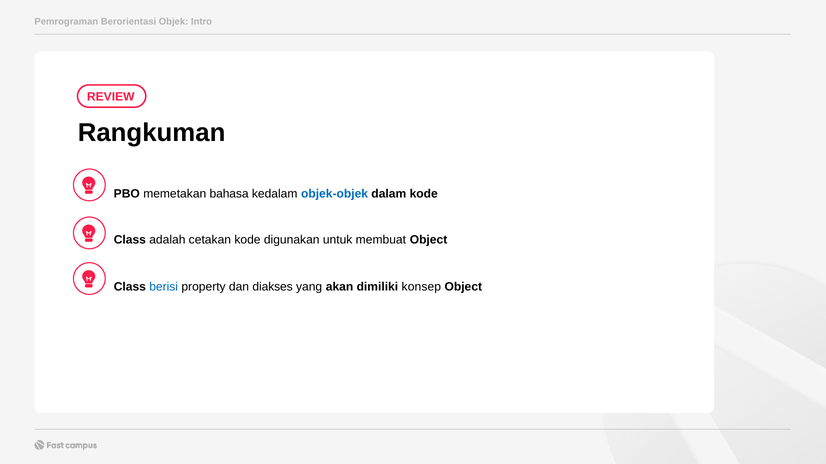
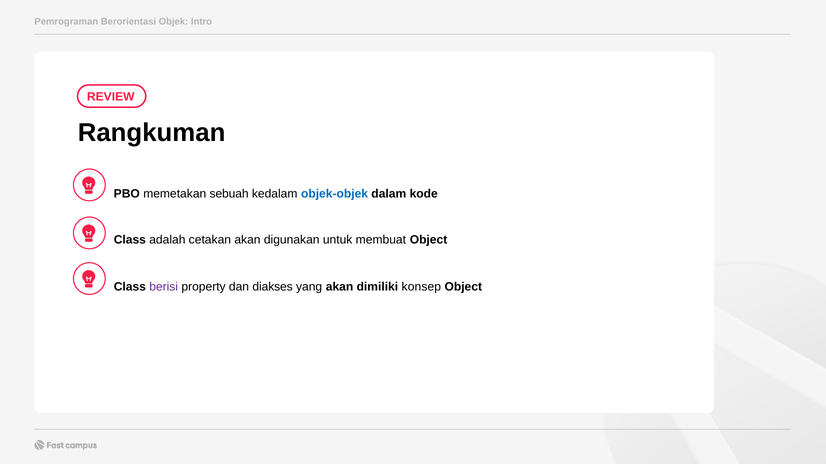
bahasa: bahasa -> sebuah (229, 194)
cetakan kode: kode -> akan (247, 240)
berisi colour: blue -> purple (164, 287)
